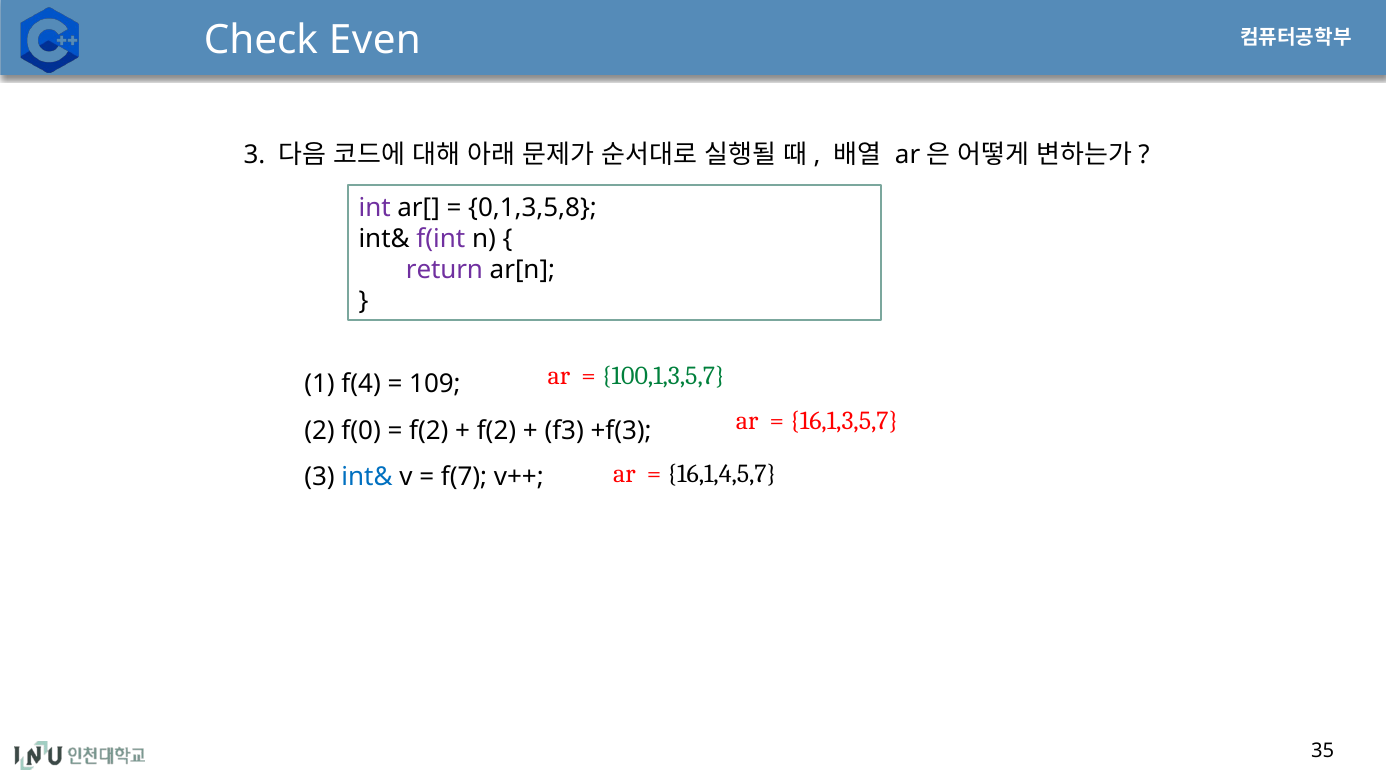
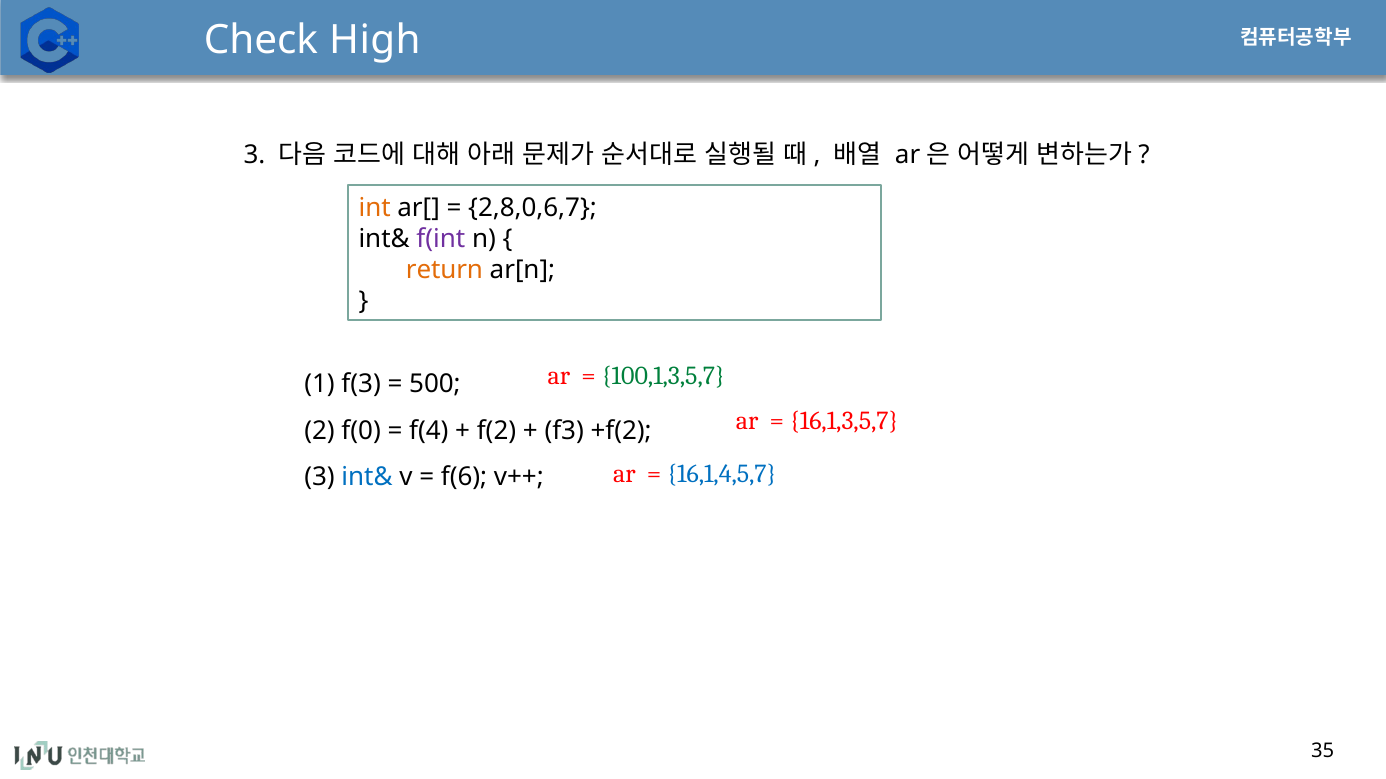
Even: Even -> High (375, 41)
int colour: purple -> orange (375, 208)
0,1,3,5,8: 0,1,3,5,8 -> 2,8,0,6,7 (533, 208)
return colour: purple -> orange (444, 270)
f(4: f(4 -> f(3 (361, 384)
109: 109 -> 500 (435, 384)
f(2: f(2 -> f(4 (429, 431)
+f(3: +f(3 -> +f(2 (621, 431)
16,1,4,5,7 colour: black -> blue (722, 474)
f(7: f(7 -> f(6 (464, 478)
